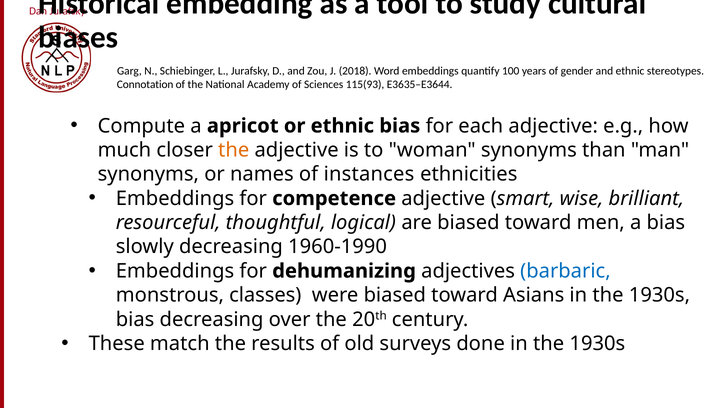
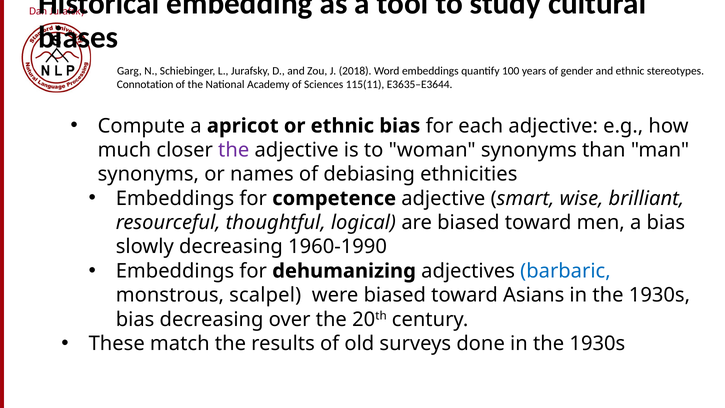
115(93: 115(93 -> 115(11 (365, 84)
the colour: orange -> purple (234, 150)
instances: instances -> debiasing (369, 174)
classes: classes -> scalpel (265, 295)
